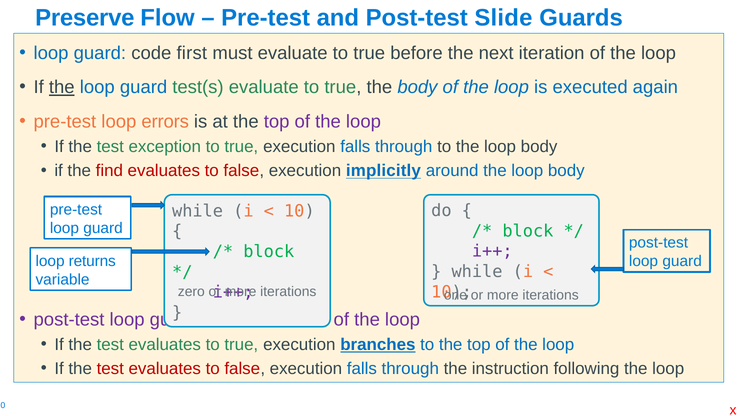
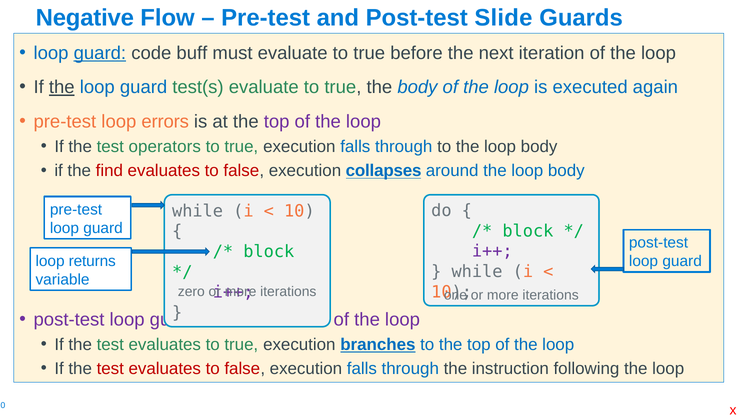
Preserve: Preserve -> Negative (85, 18)
guard underline: none -> present (100, 53)
first: first -> buff (192, 53)
exception: exception -> operators (165, 147)
implicitly: implicitly -> collapses (384, 171)
